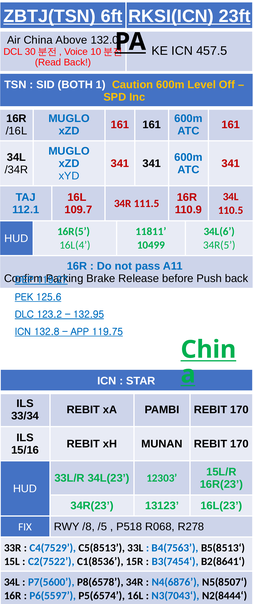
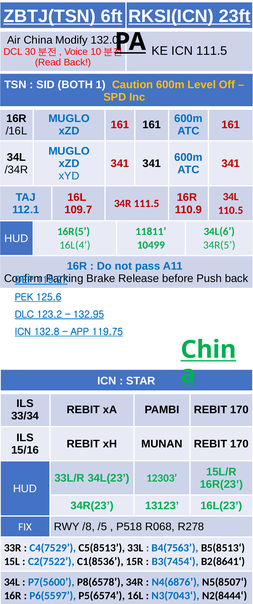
Above: Above -> Modify (72, 40)
ICN 457.5: 457.5 -> 111.5 (212, 51)
